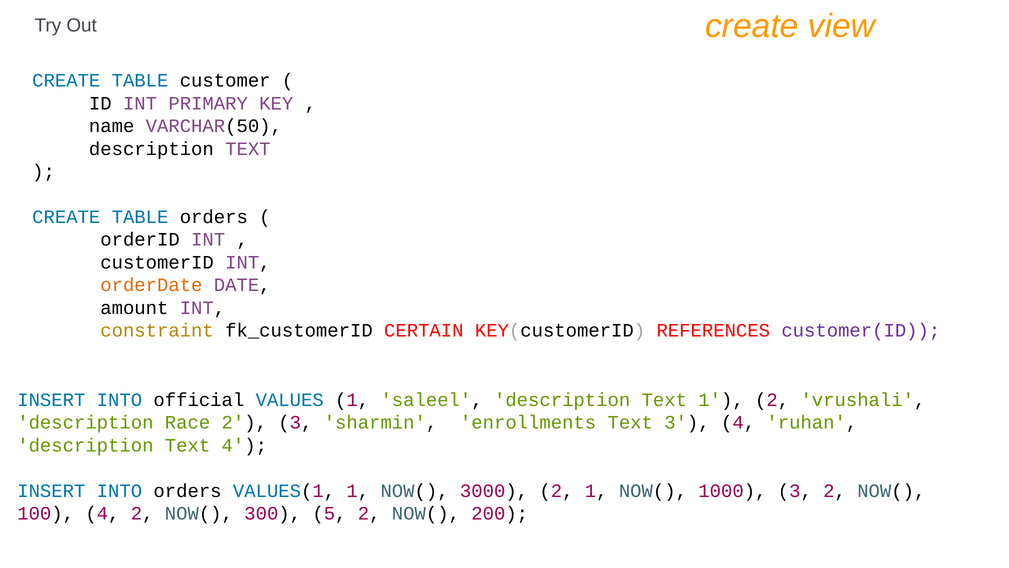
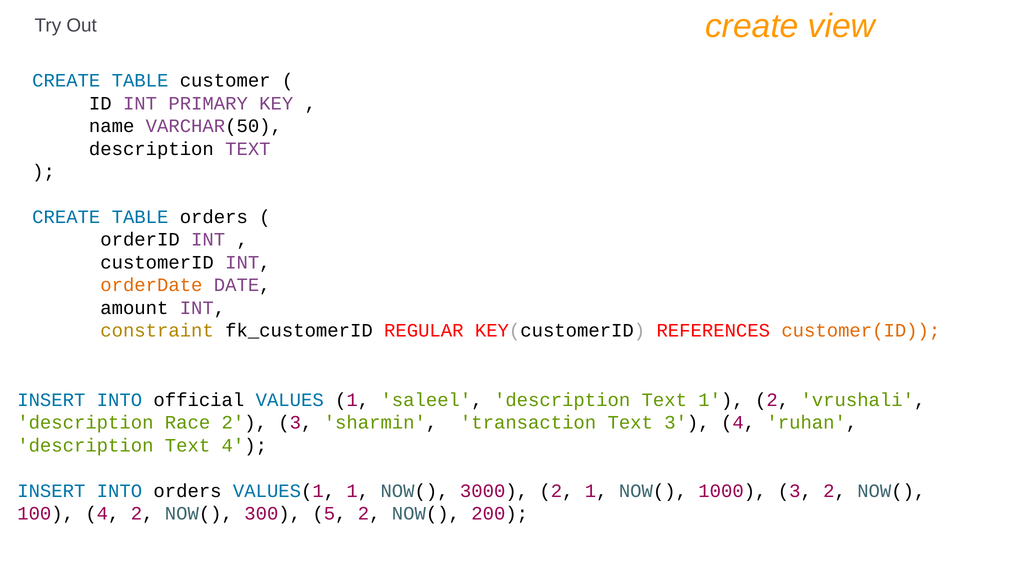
CERTAIN: CERTAIN -> REGULAR (424, 330)
customer(ID colour: purple -> orange (861, 330)
enrollments: enrollments -> transaction (528, 422)
